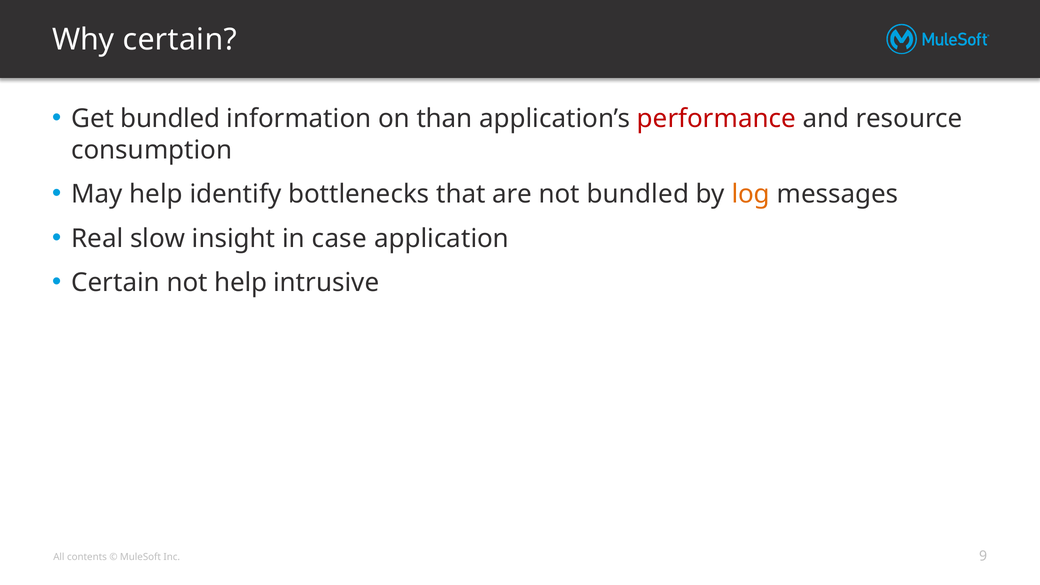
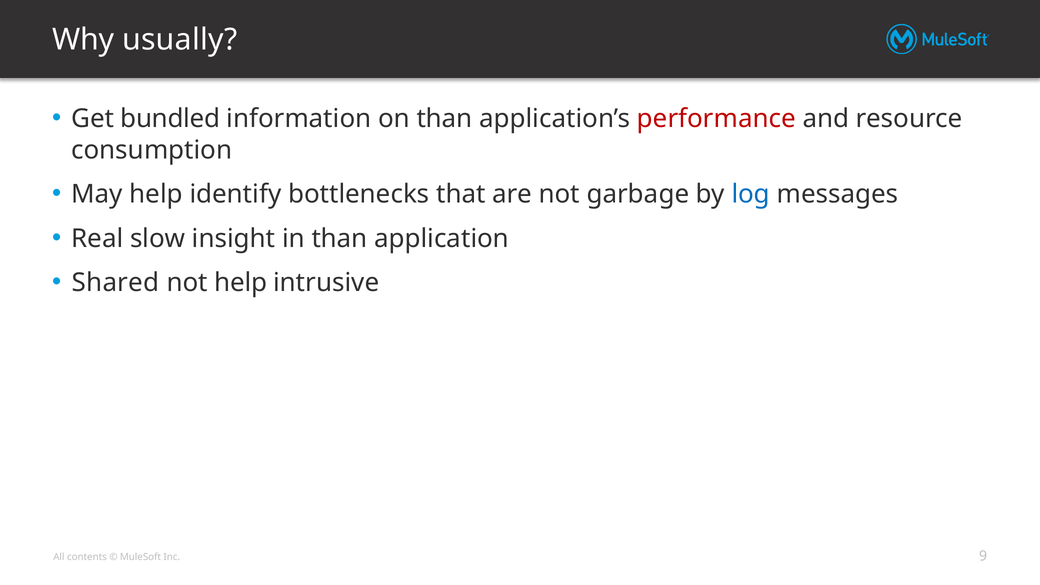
Why certain: certain -> usually (180, 40)
not bundled: bundled -> garbage (638, 194)
log colour: orange -> blue (751, 194)
in case: case -> than (339, 238)
Certain: Certain -> Shared (115, 283)
